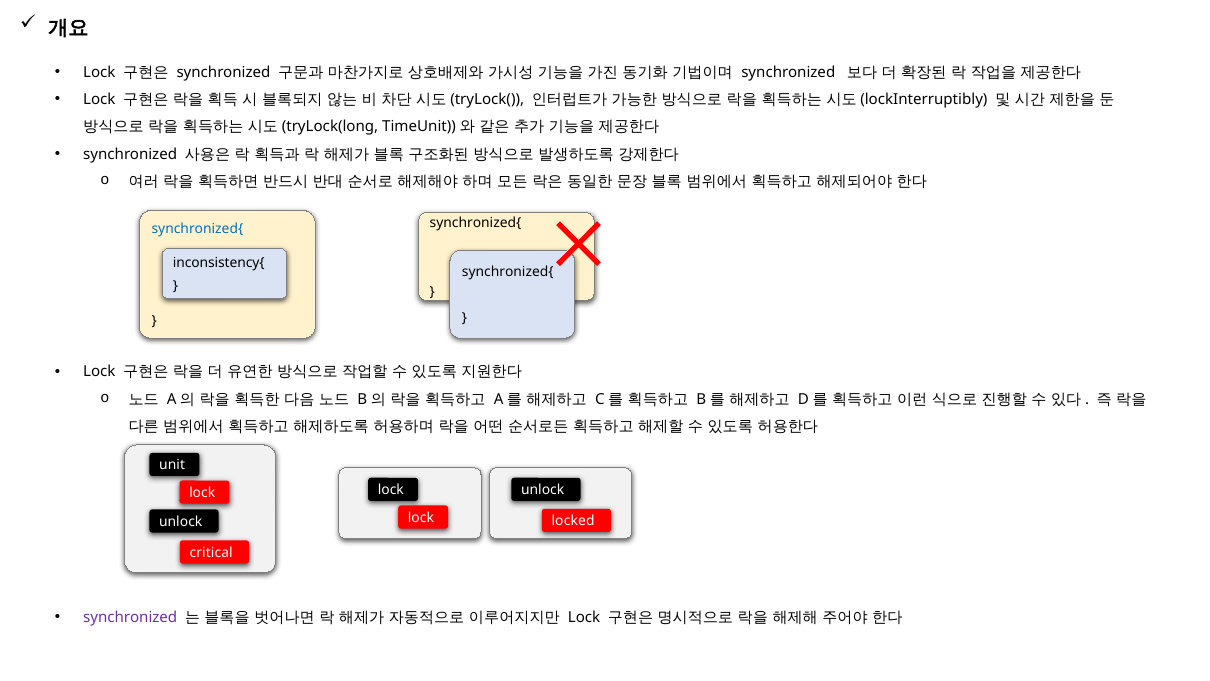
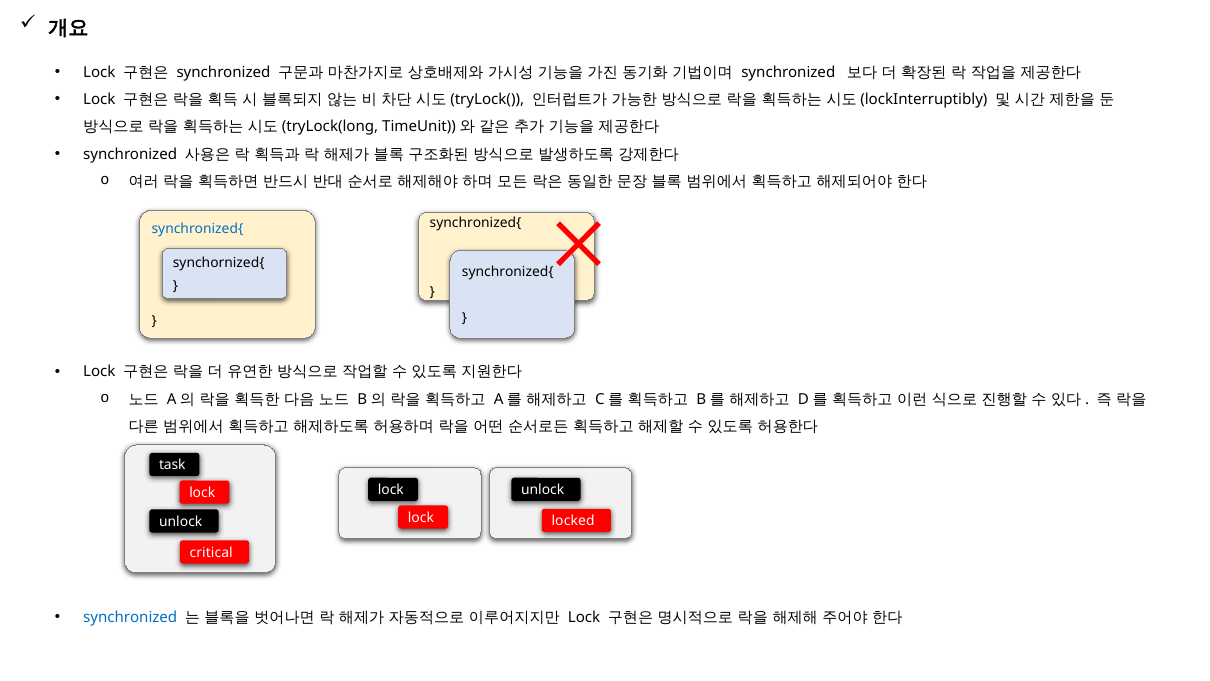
inconsistency{: inconsistency{ -> synchornized{ (219, 263)
unit: unit -> task (172, 465)
synchronized colour: purple -> blue (130, 617)
